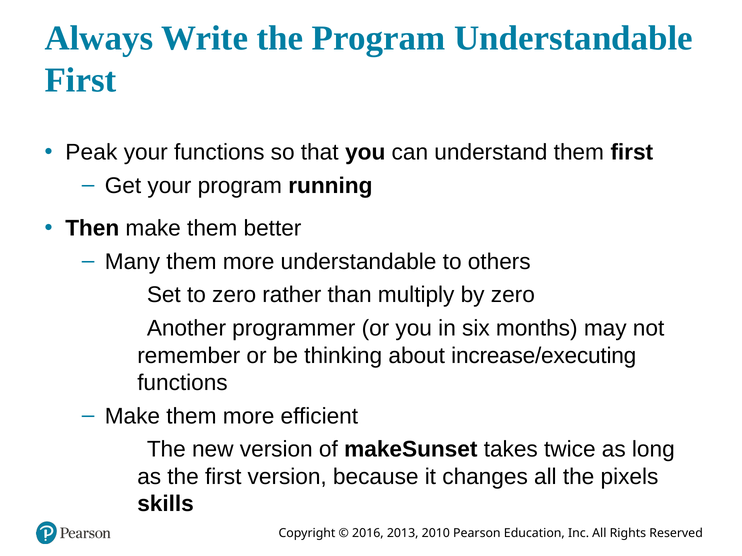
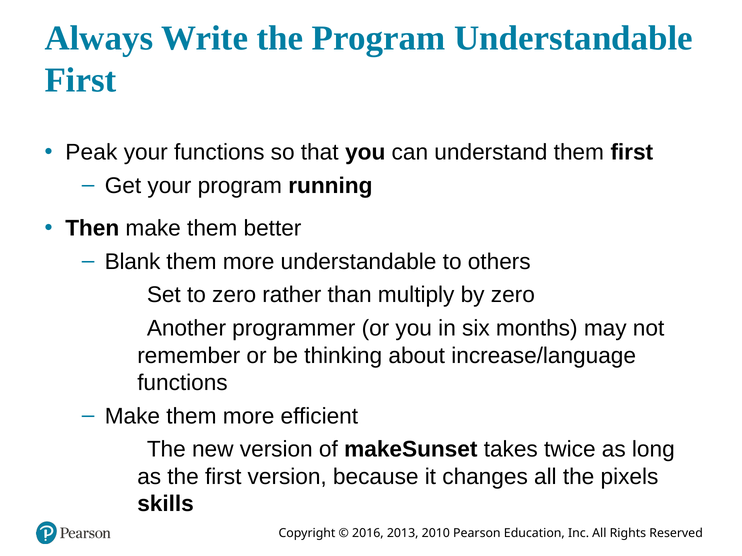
Many: Many -> Blank (133, 262)
increase/executing: increase/executing -> increase/language (544, 356)
